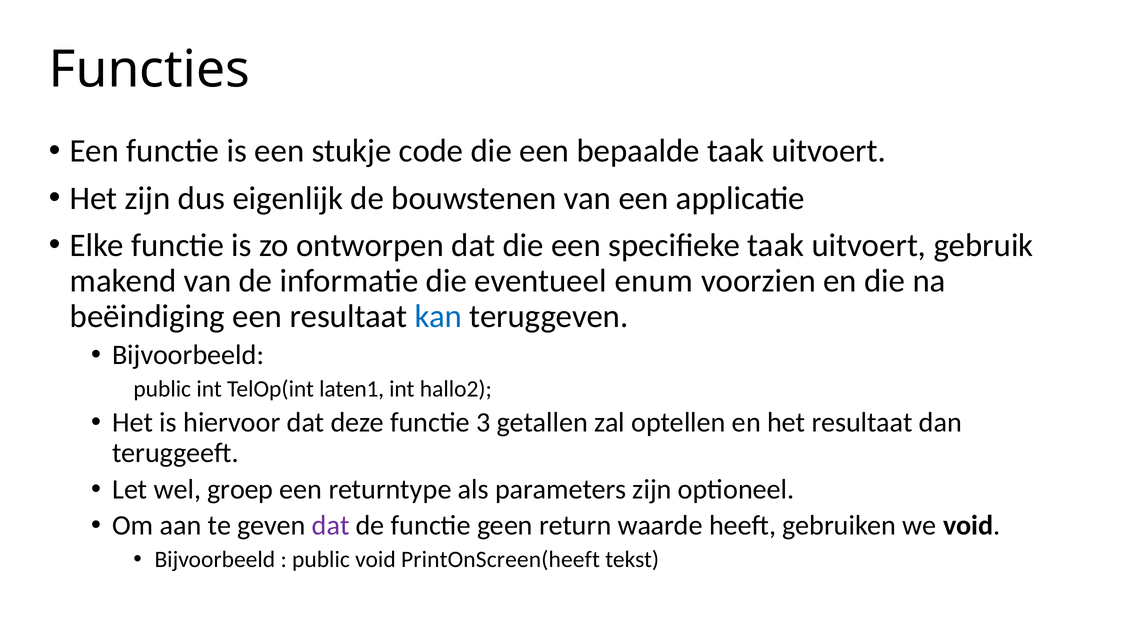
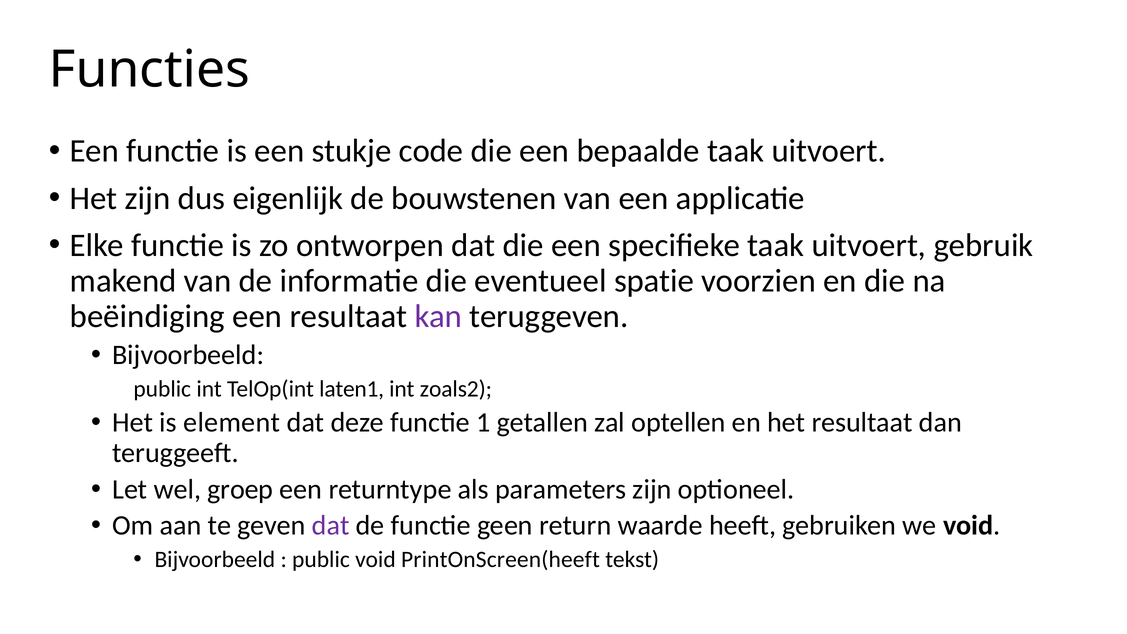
enum: enum -> spatie (654, 281)
kan colour: blue -> purple (438, 316)
hallo2: hallo2 -> zoals2 (456, 389)
hiervoor: hiervoor -> element (232, 423)
3: 3 -> 1 (483, 423)
